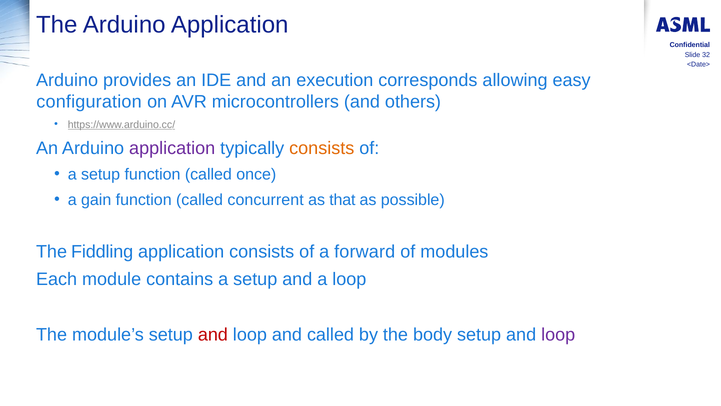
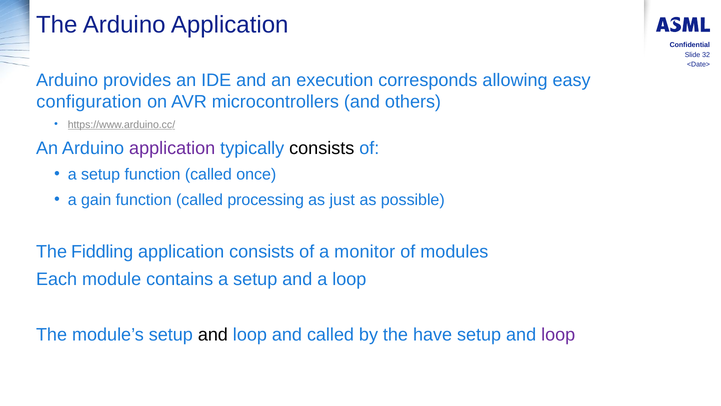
consists colour: orange -> black (322, 148)
concurrent: concurrent -> processing (266, 200)
that: that -> just (342, 200)
forward: forward -> monitor (365, 251)
and colour: red -> black (213, 334)
body: body -> have (433, 334)
